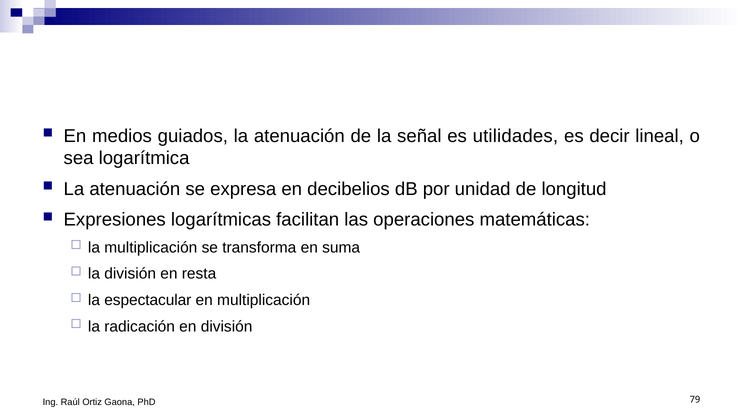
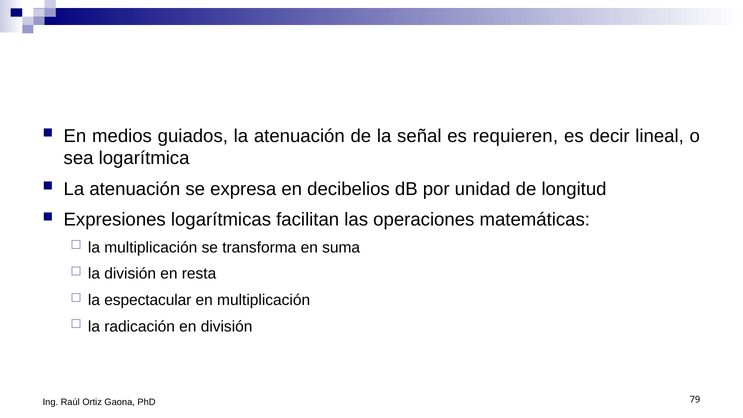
utilidades: utilidades -> requieren (515, 136)
